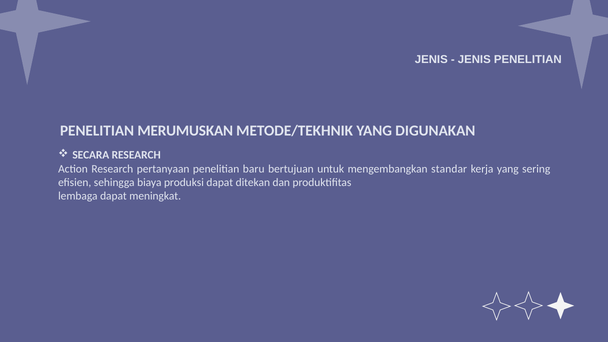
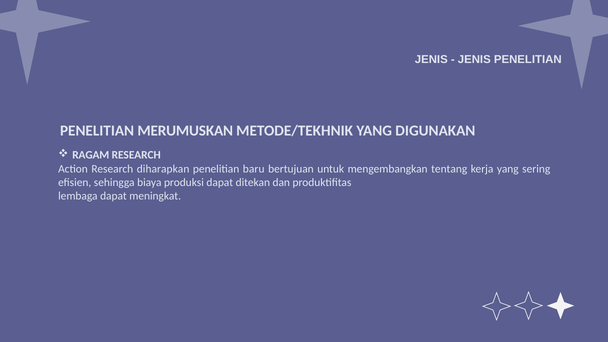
SECARA: SECARA -> RAGAM (91, 155)
pertanyaan: pertanyaan -> diharapkan (163, 169)
mengembangkan standar: standar -> tentang (449, 169)
